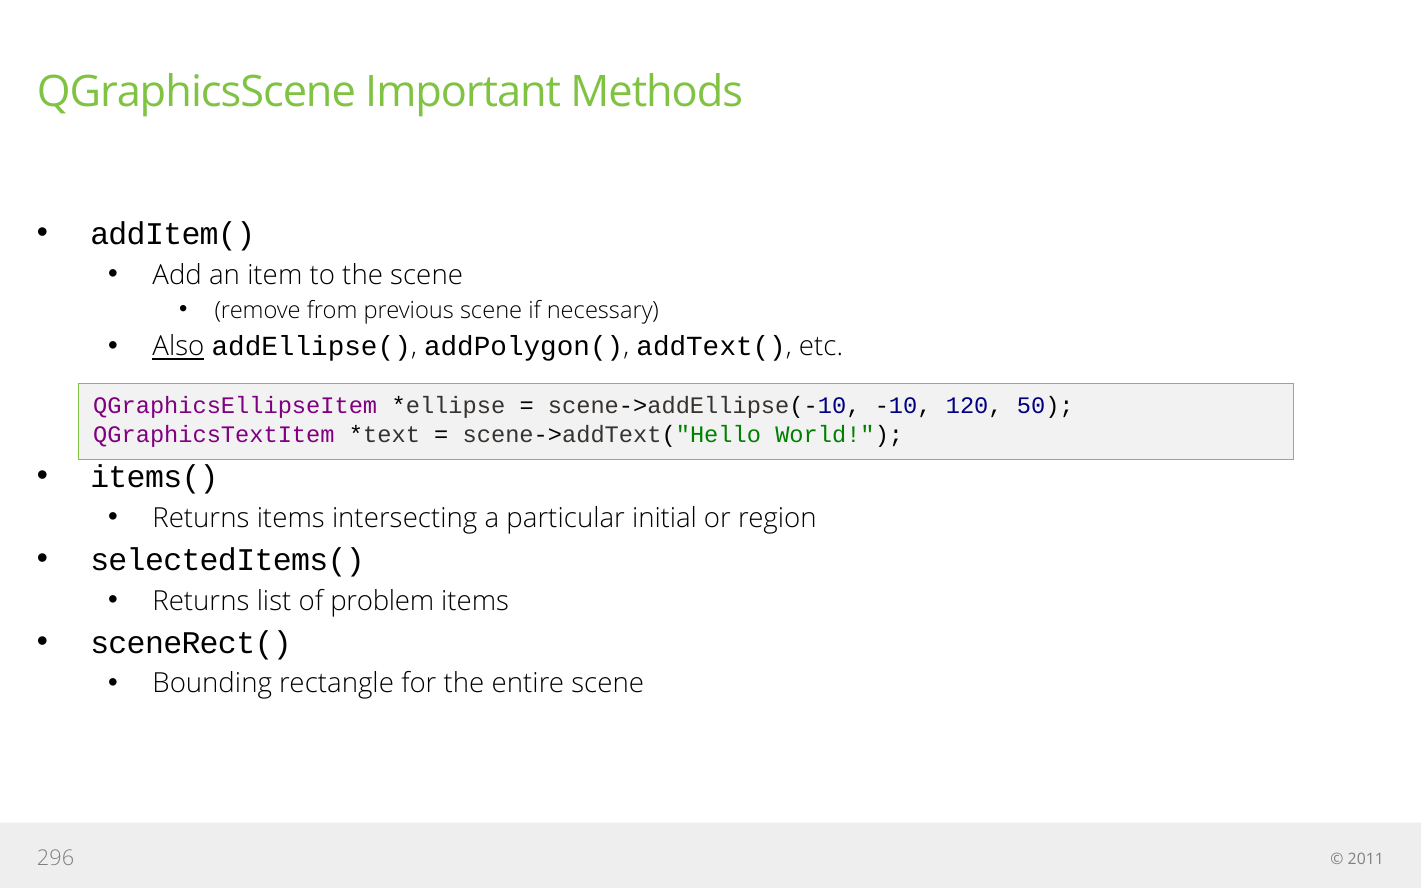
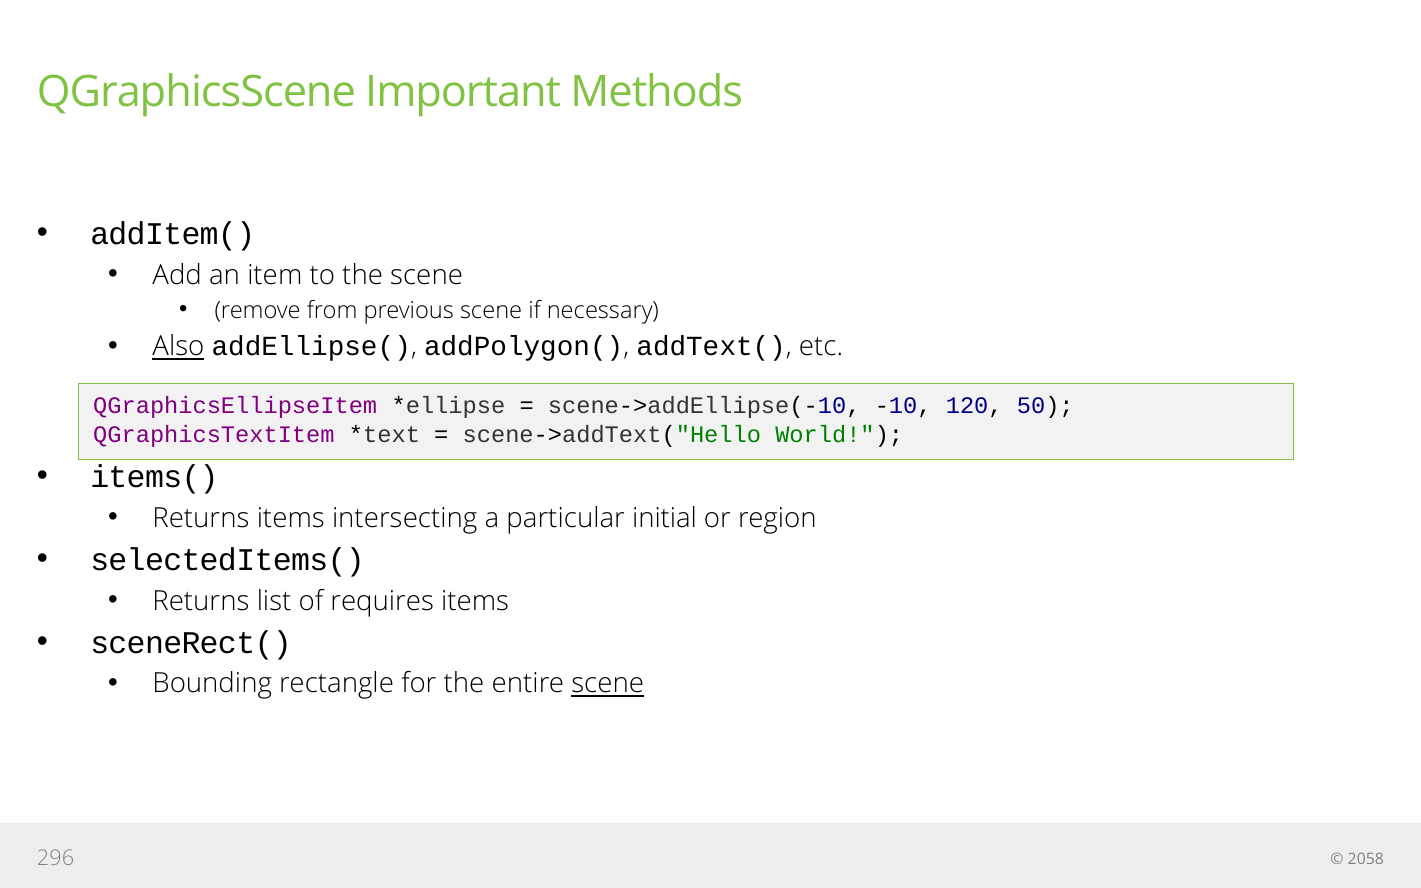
problem: problem -> requires (382, 601)
scene underline: none -> present (608, 684)
2011: 2011 -> 2058 (1366, 860)
